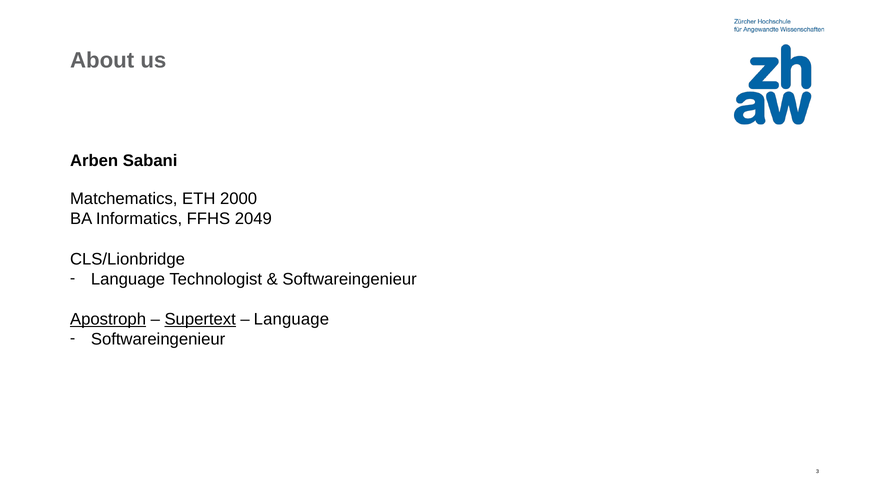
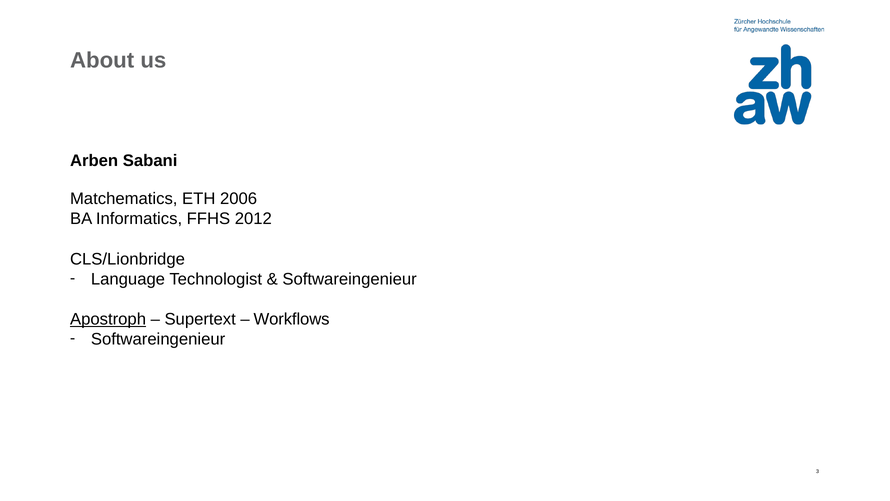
2000: 2000 -> 2006 (239, 199)
2049: 2049 -> 2012 (253, 219)
Supertext underline: present -> none (200, 319)
Language: Language -> Workflows (292, 319)
